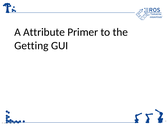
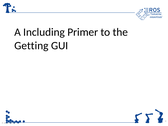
Attribute: Attribute -> Including (44, 32)
